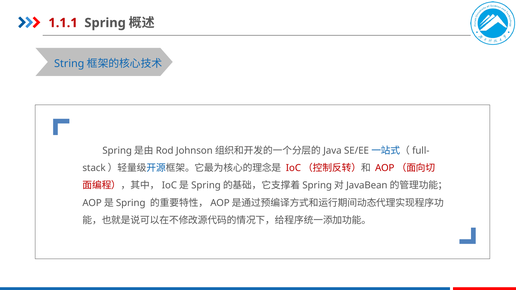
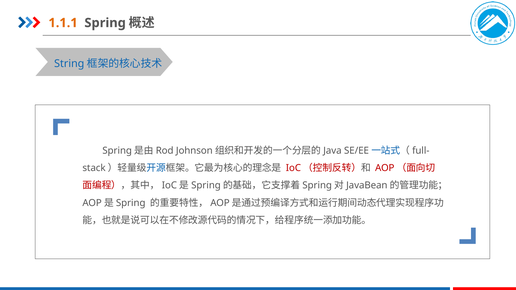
1.1.1 colour: red -> orange (63, 23)
